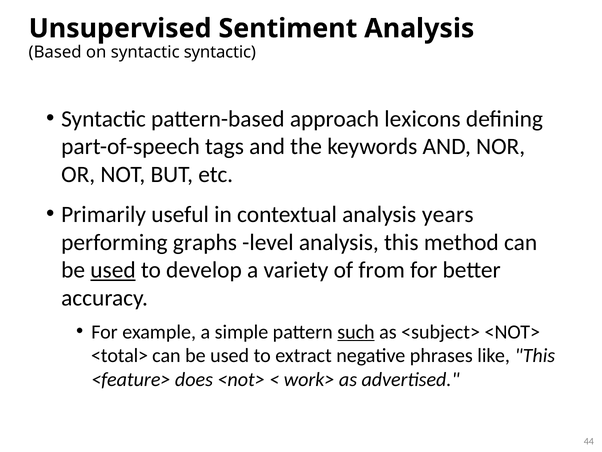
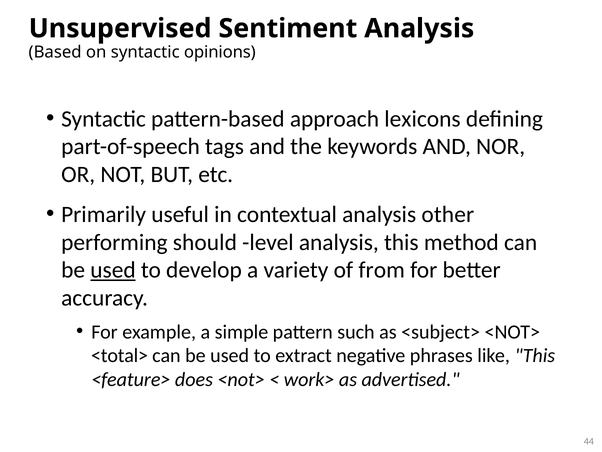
syntactic syntactic: syntactic -> opinions (220, 52)
years: years -> other (448, 214)
graphs: graphs -> should (205, 242)
such underline: present -> none (356, 332)
